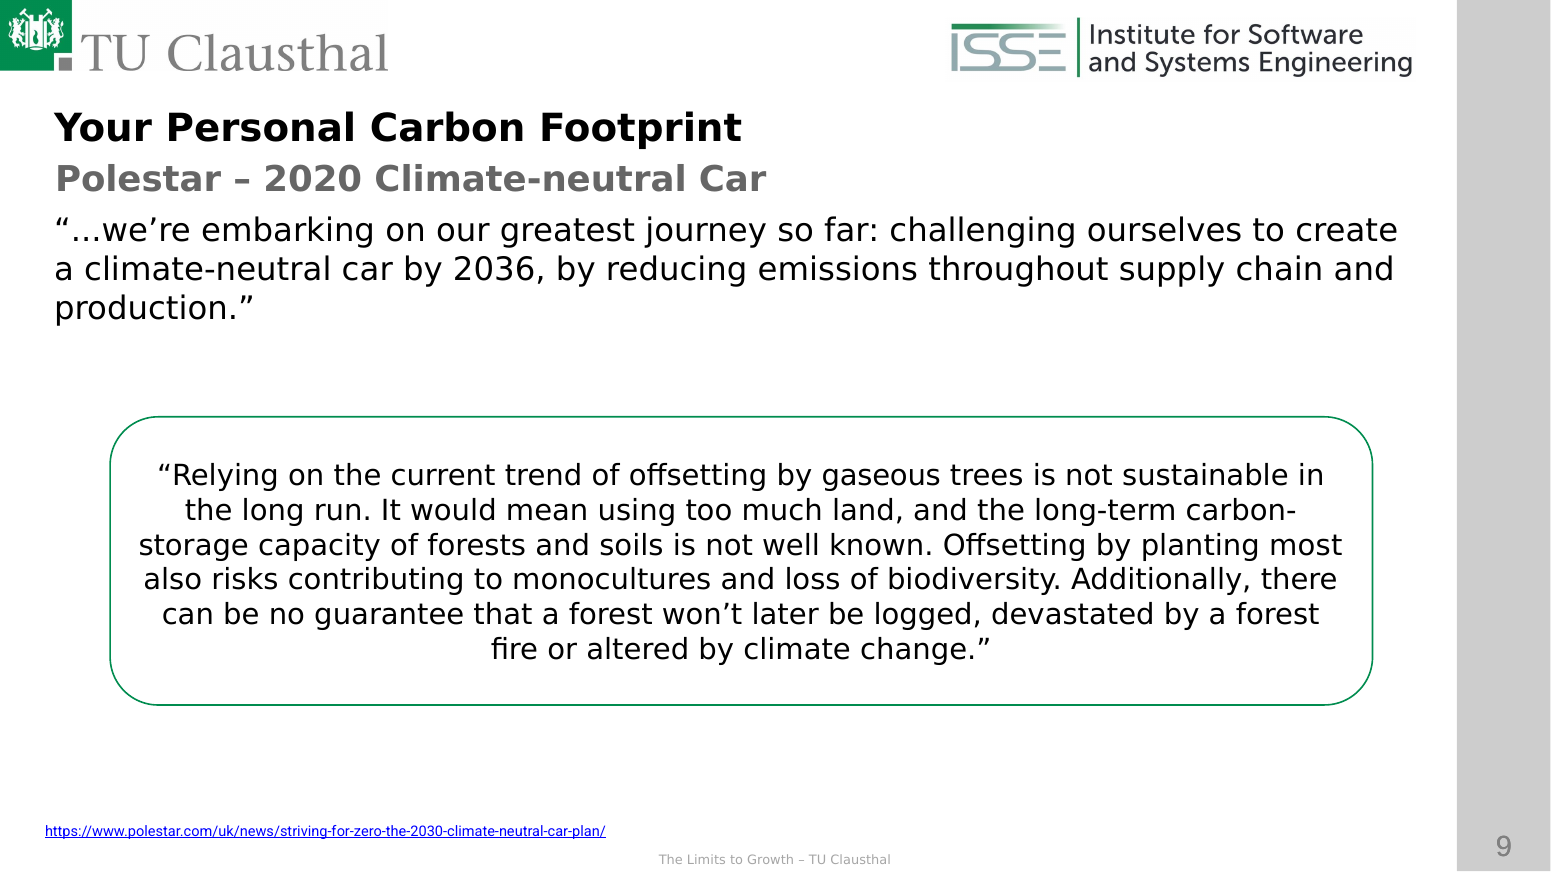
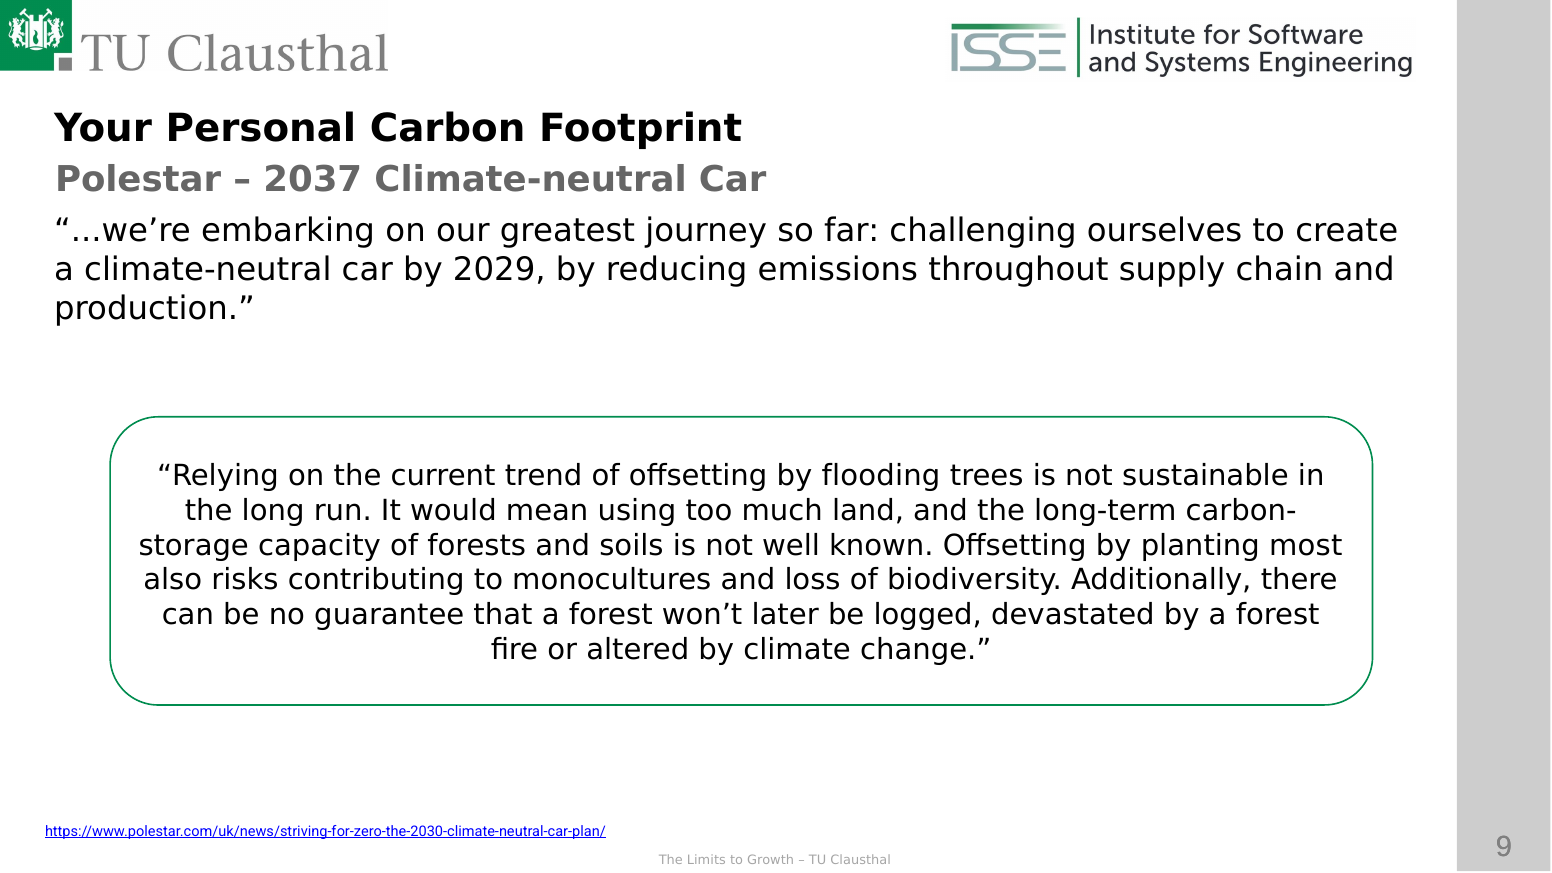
2020: 2020 -> 2037 (313, 180)
2036: 2036 -> 2029 (499, 270)
gaseous: gaseous -> flooding (881, 476)
